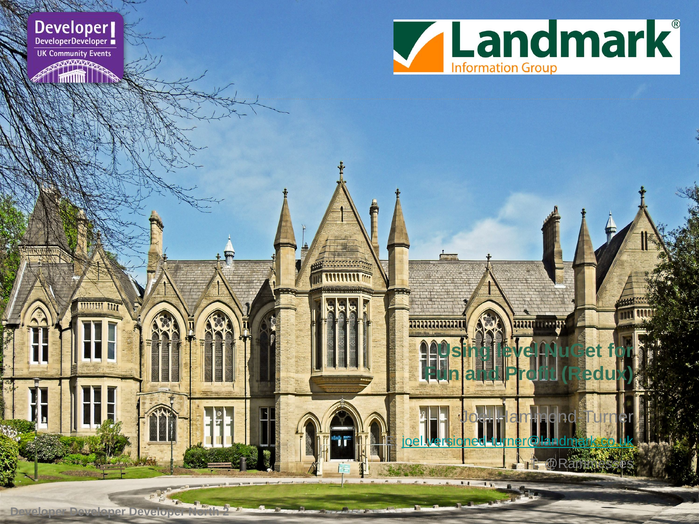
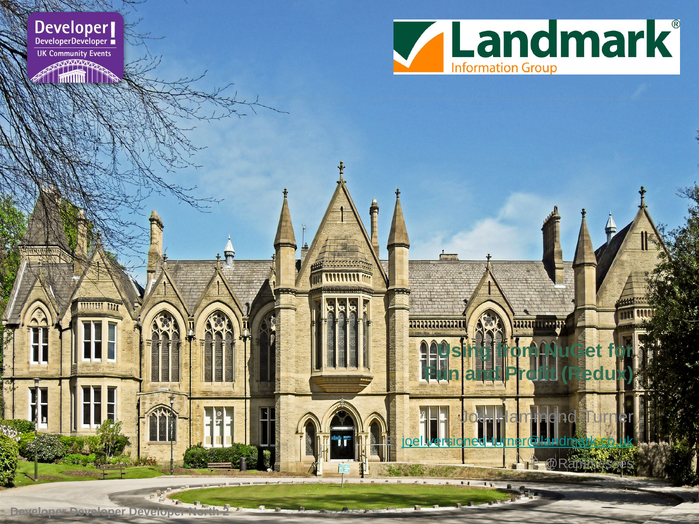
level: level -> from (518, 351)
